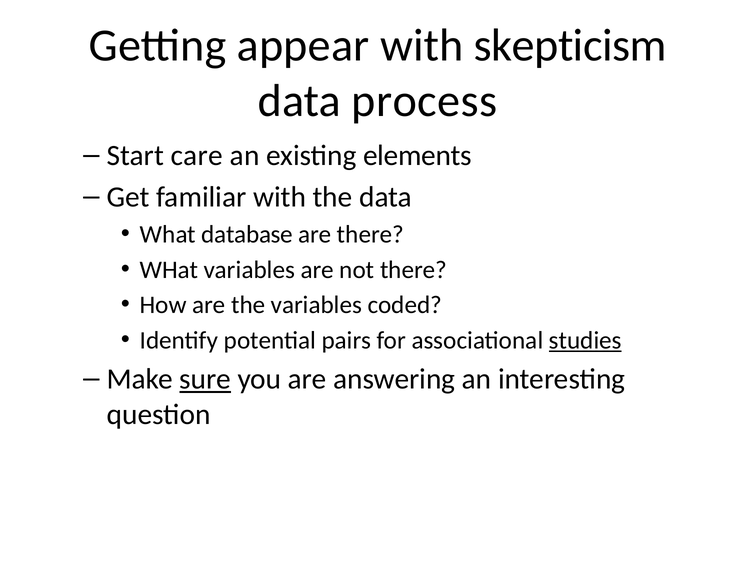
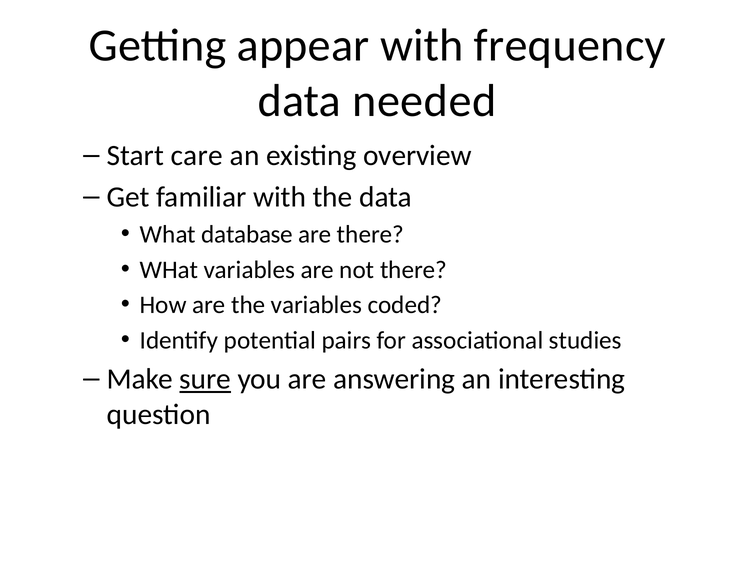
skepticism: skepticism -> frequency (570, 45)
process: process -> needed (424, 101)
elements: elements -> overview (417, 156)
studies underline: present -> none (585, 340)
